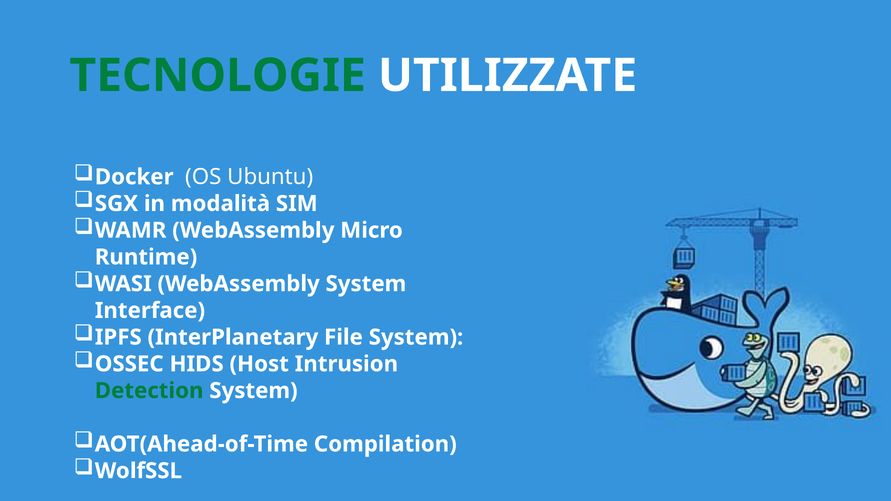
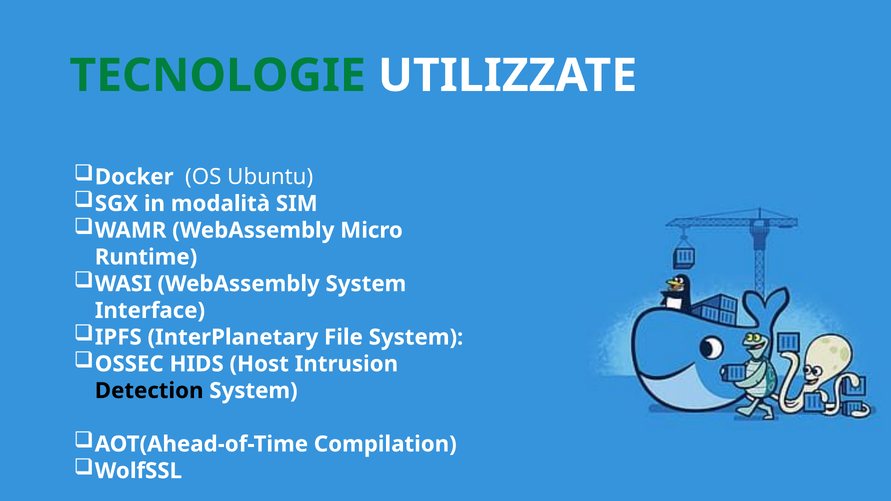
Detection colour: green -> black (149, 391)
